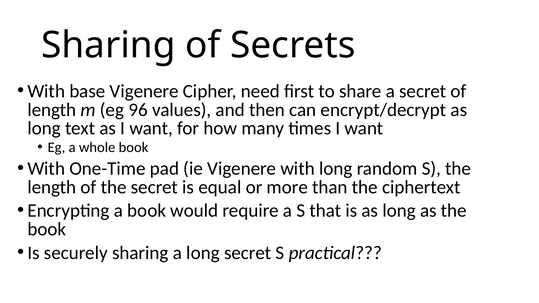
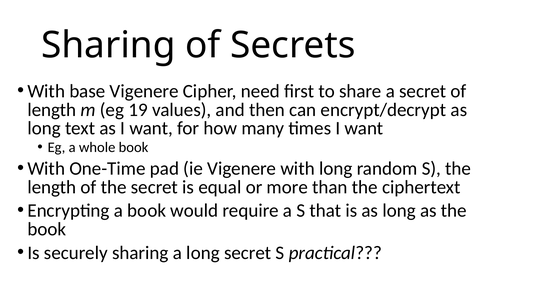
96: 96 -> 19 (138, 110)
